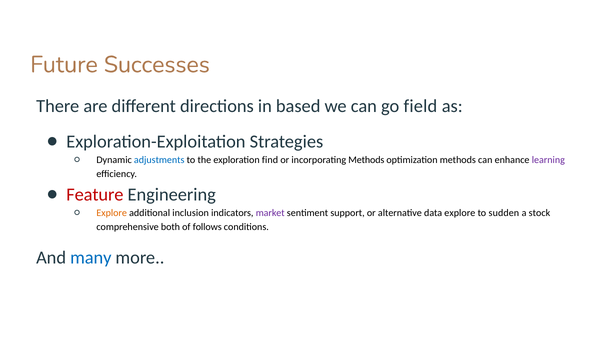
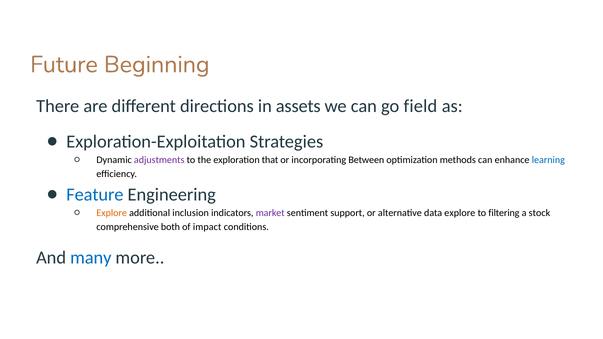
Successes: Successes -> Beginning (157, 65)
based: based -> assets (298, 106)
adjustments colour: blue -> purple (159, 160)
find: find -> that (270, 160)
incorporating Methods: Methods -> Between (366, 160)
learning colour: purple -> blue (548, 160)
Feature colour: red -> blue (95, 195)
sudden: sudden -> filtering (504, 213)
follows: follows -> impact (207, 227)
